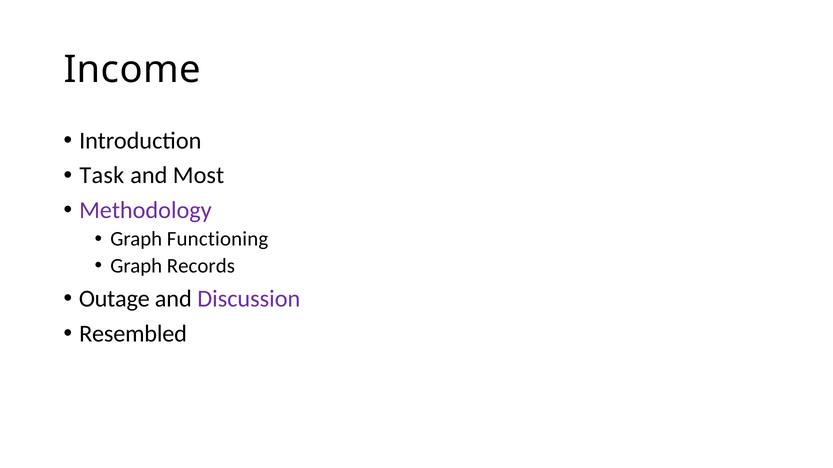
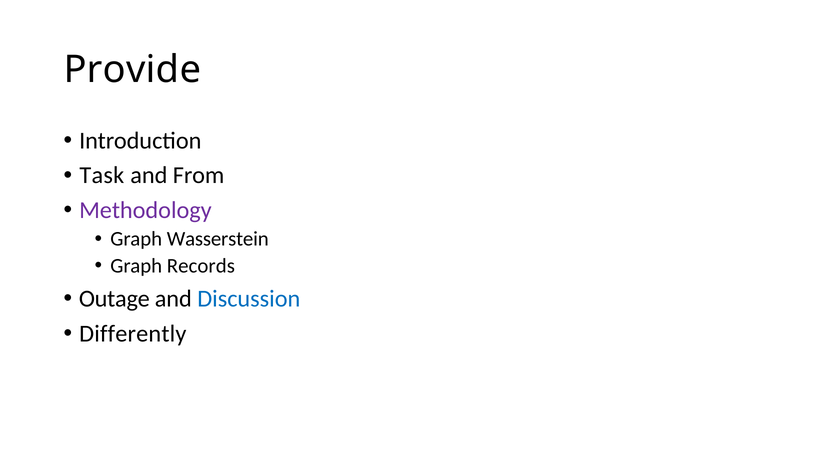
Income: Income -> Provide (132, 70)
Most: Most -> From (199, 176)
Functioning: Functioning -> Wasserstein (218, 239)
Discussion colour: purple -> blue (249, 299)
Resembled: Resembled -> Differently (133, 334)
